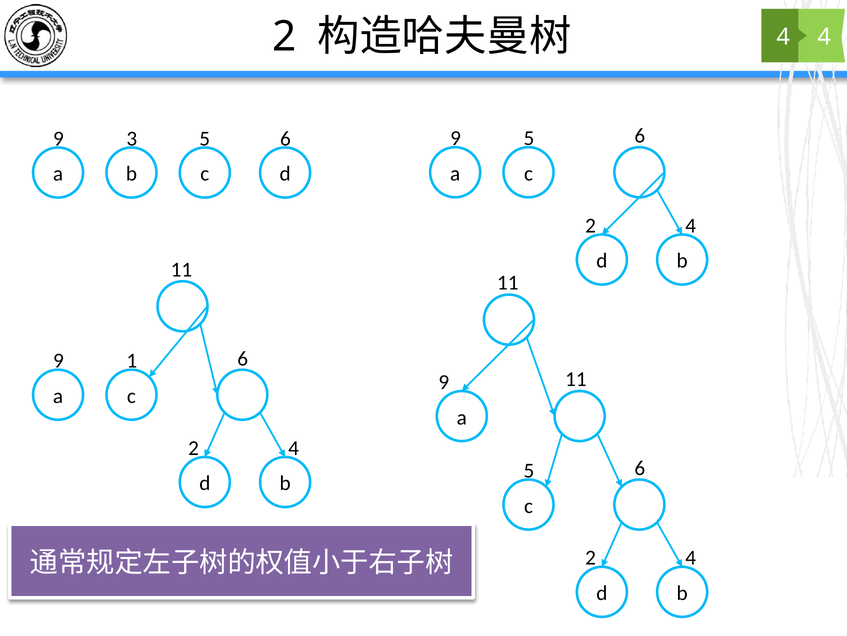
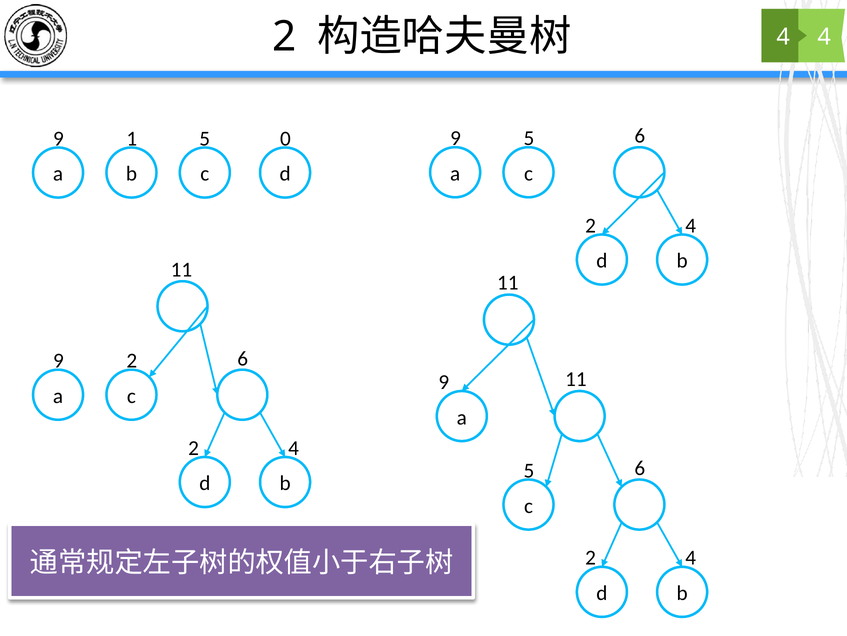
3: 3 -> 1 (132, 138)
5 6: 6 -> 0 (285, 138)
9 1: 1 -> 2 (132, 360)
